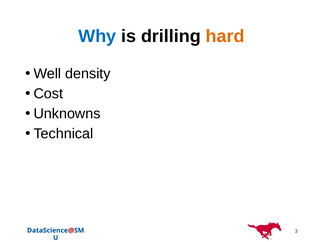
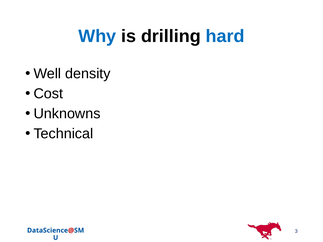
hard colour: orange -> blue (225, 36)
